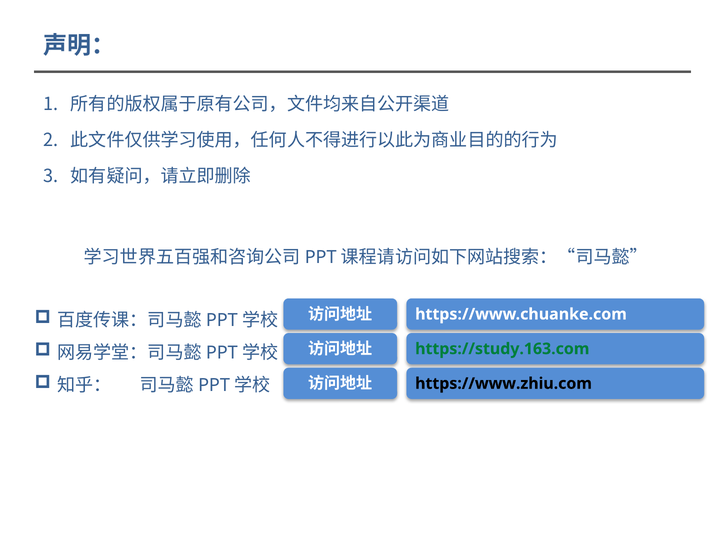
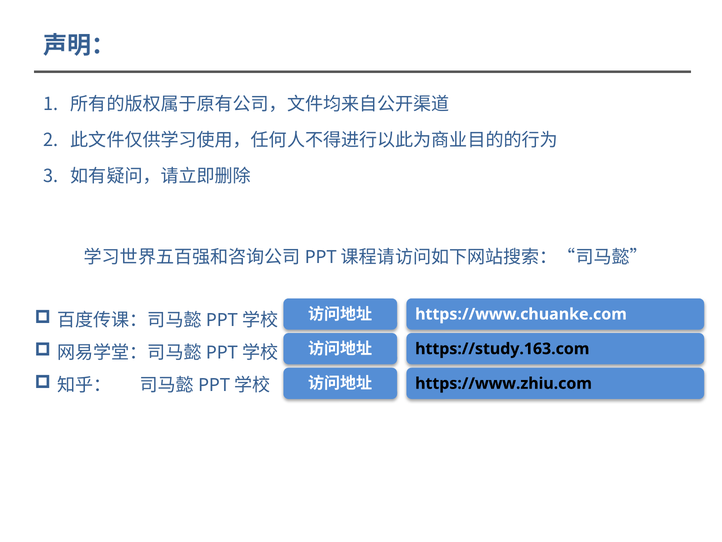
https://study.163.com colour: green -> black (502, 349)
